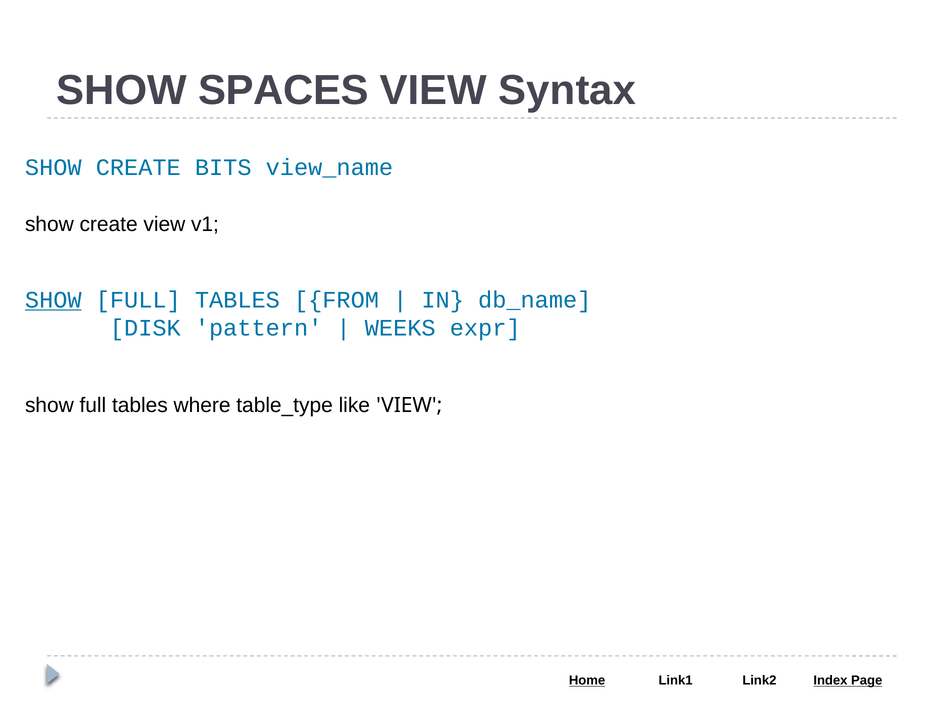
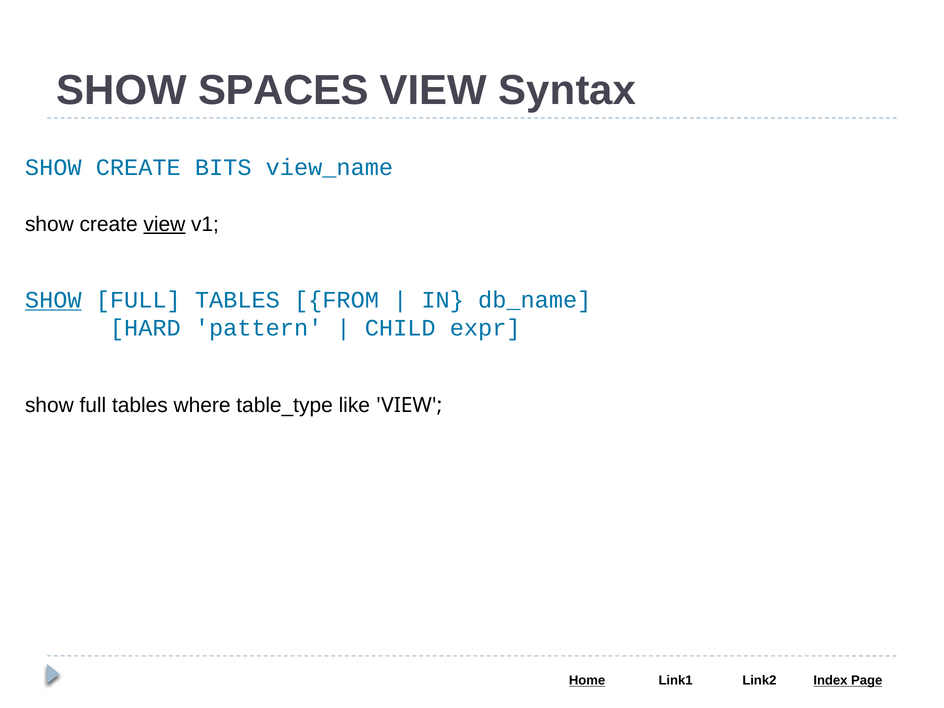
view underline: none -> present (164, 224)
DISK: DISK -> HARD (145, 328)
WEEKS: WEEKS -> CHILD (400, 328)
